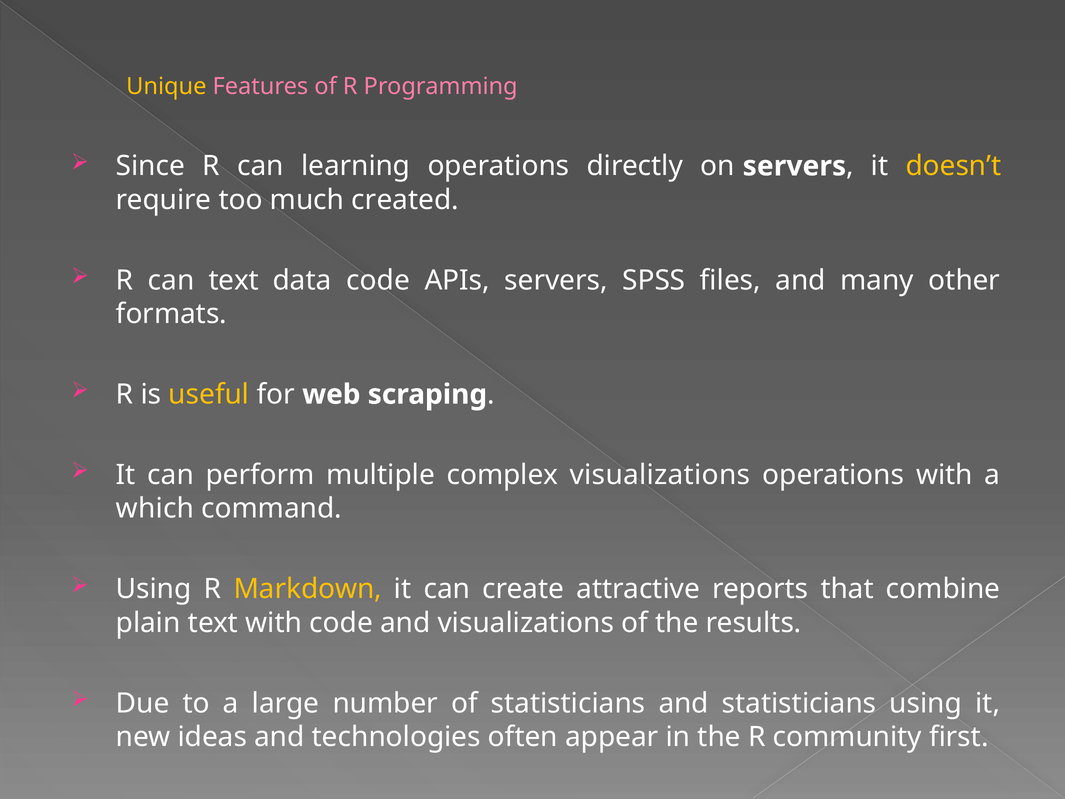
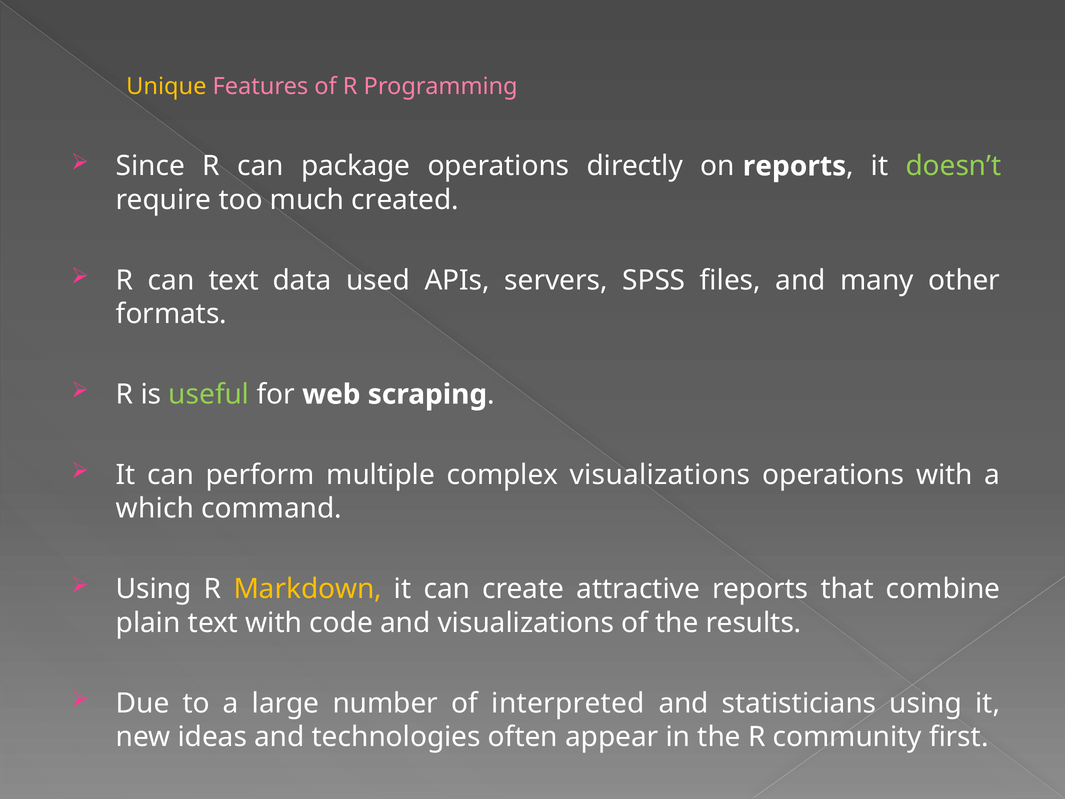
learning: learning -> package (356, 166)
on servers: servers -> reports (794, 166)
doesn’t colour: yellow -> light green (953, 166)
data code: code -> used (378, 280)
useful colour: yellow -> light green (209, 394)
of statisticians: statisticians -> interpreted (568, 703)
